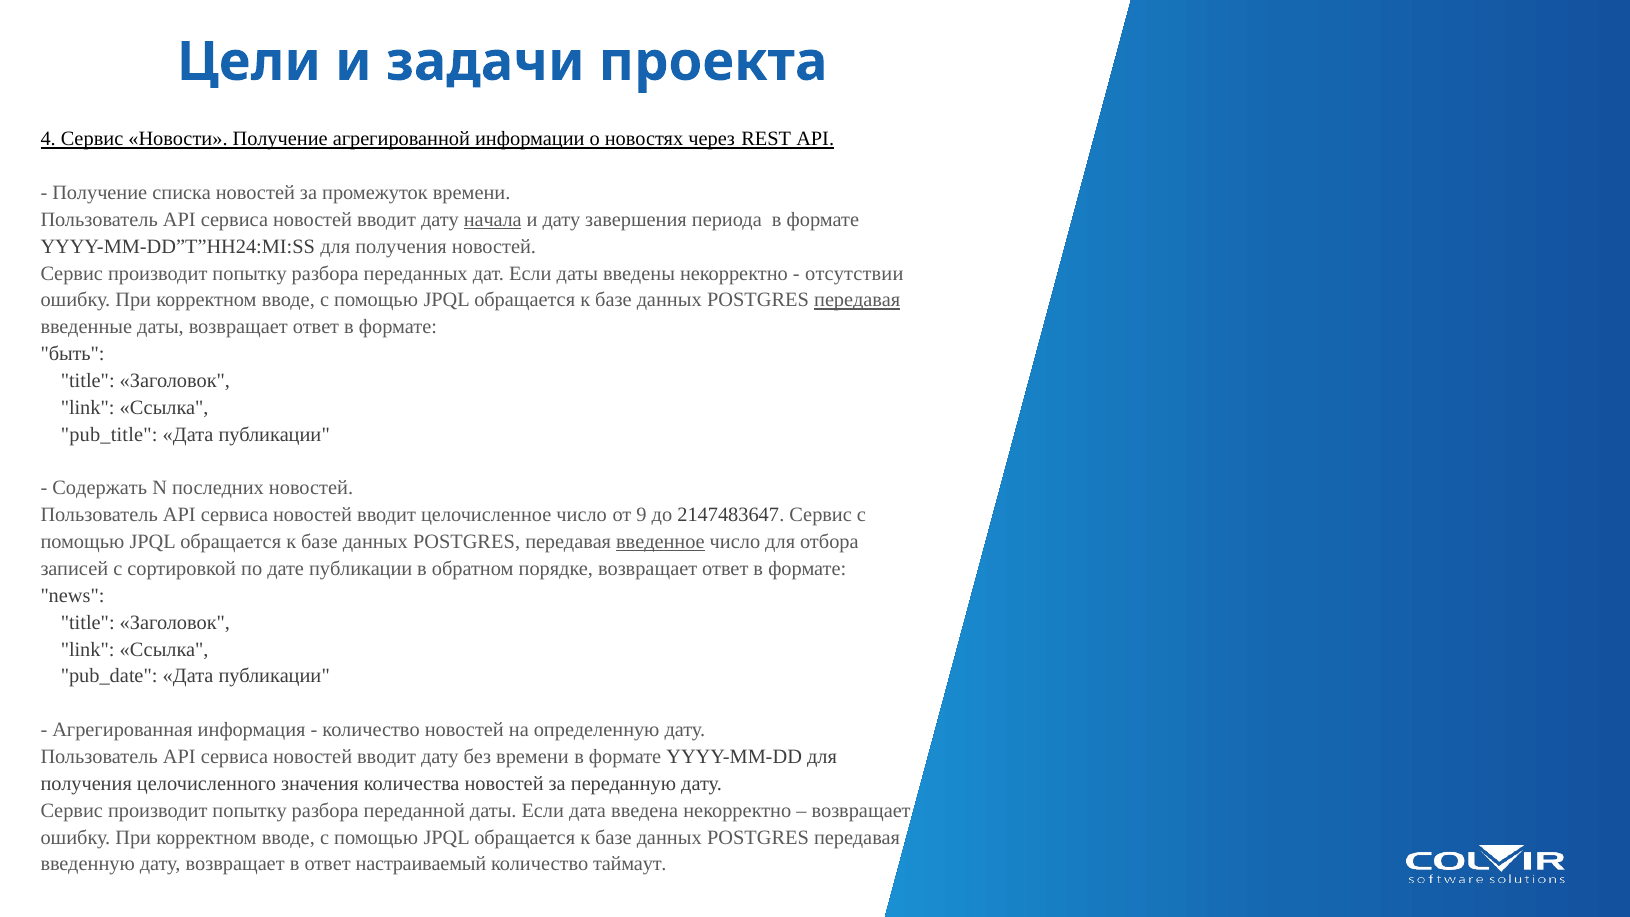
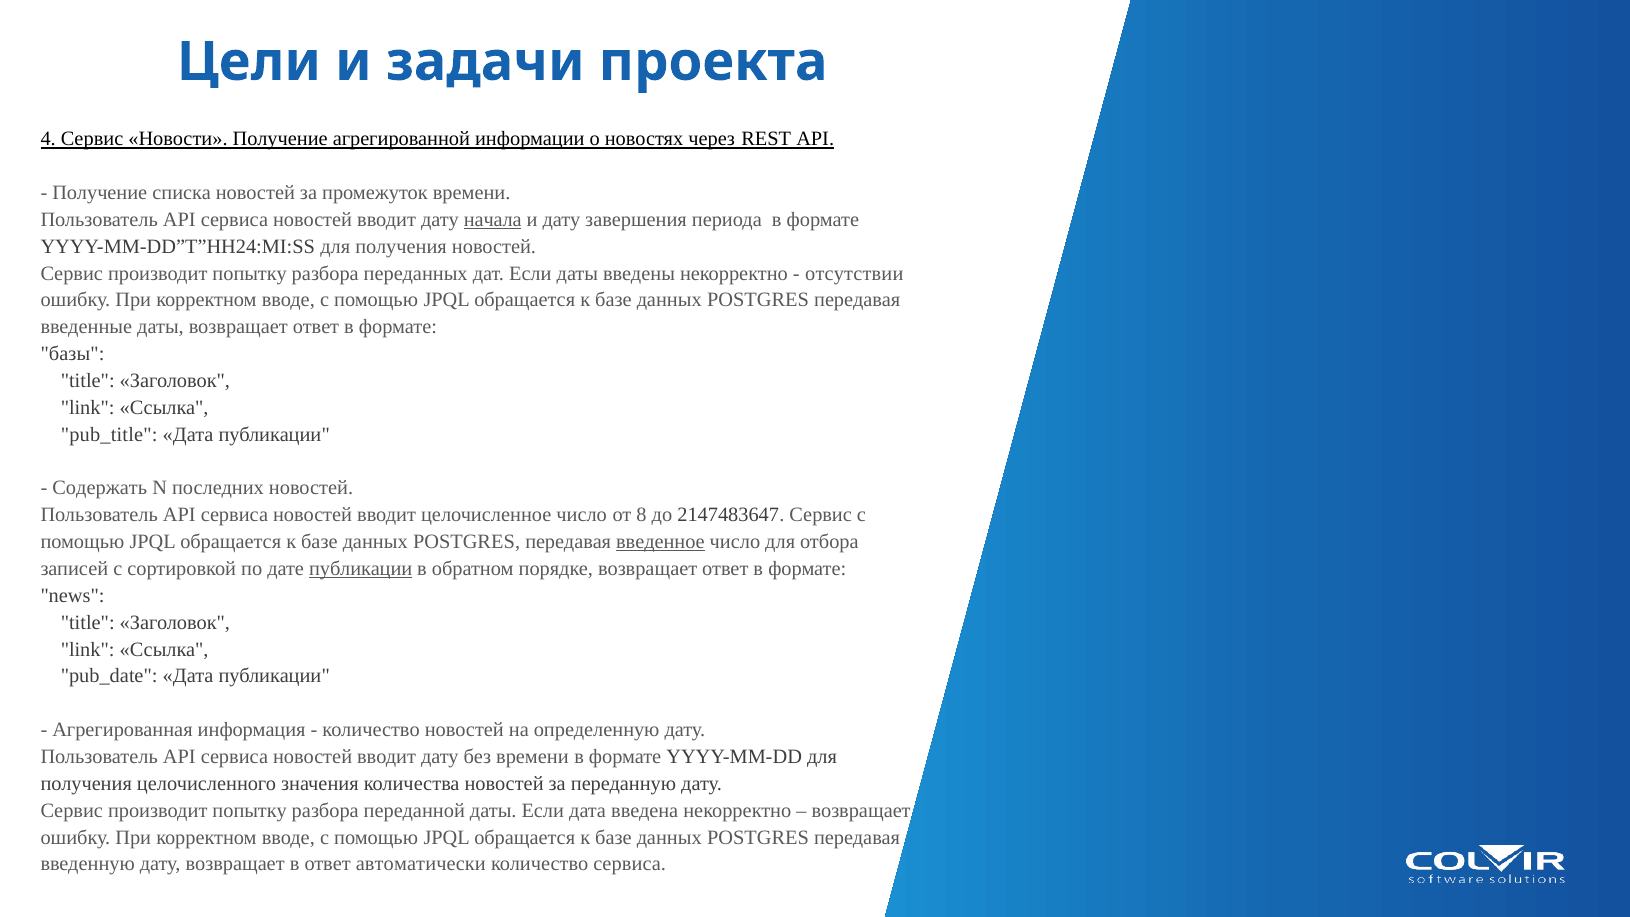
передавая underline: present -> none (857, 300)
быть: быть -> базы (72, 354)
9: 9 -> 8 (642, 515)
публикации underline: none -> present (361, 569)
настраиваемый: настраиваемый -> автоматически (421, 864)
количество таймаут: таймаут -> сервиса (630, 864)
